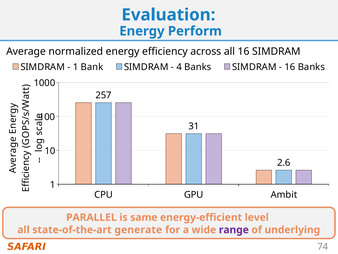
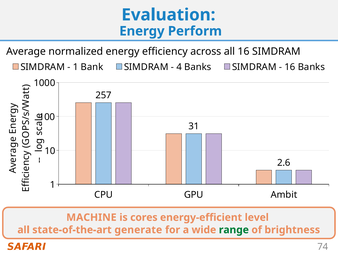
PARALLEL: PARALLEL -> MACHINE (91, 217)
same: same -> cores (144, 217)
range colour: purple -> green (234, 229)
underlying: underlying -> brightness (292, 229)
